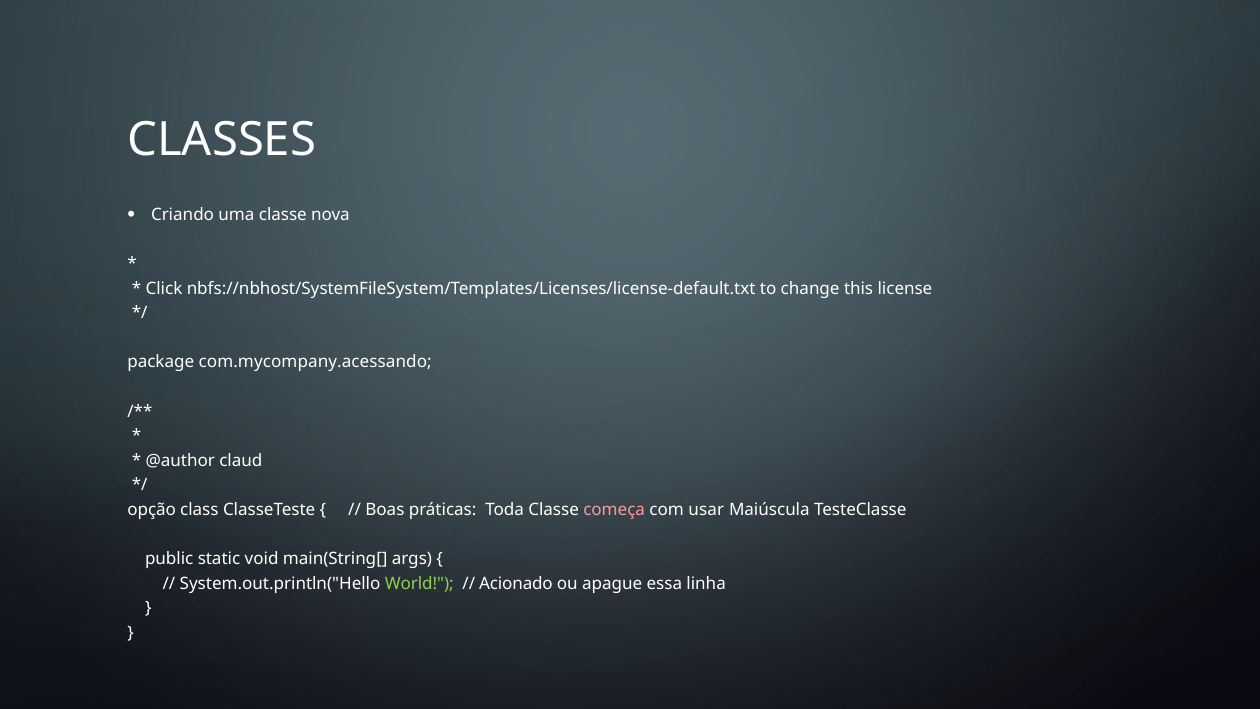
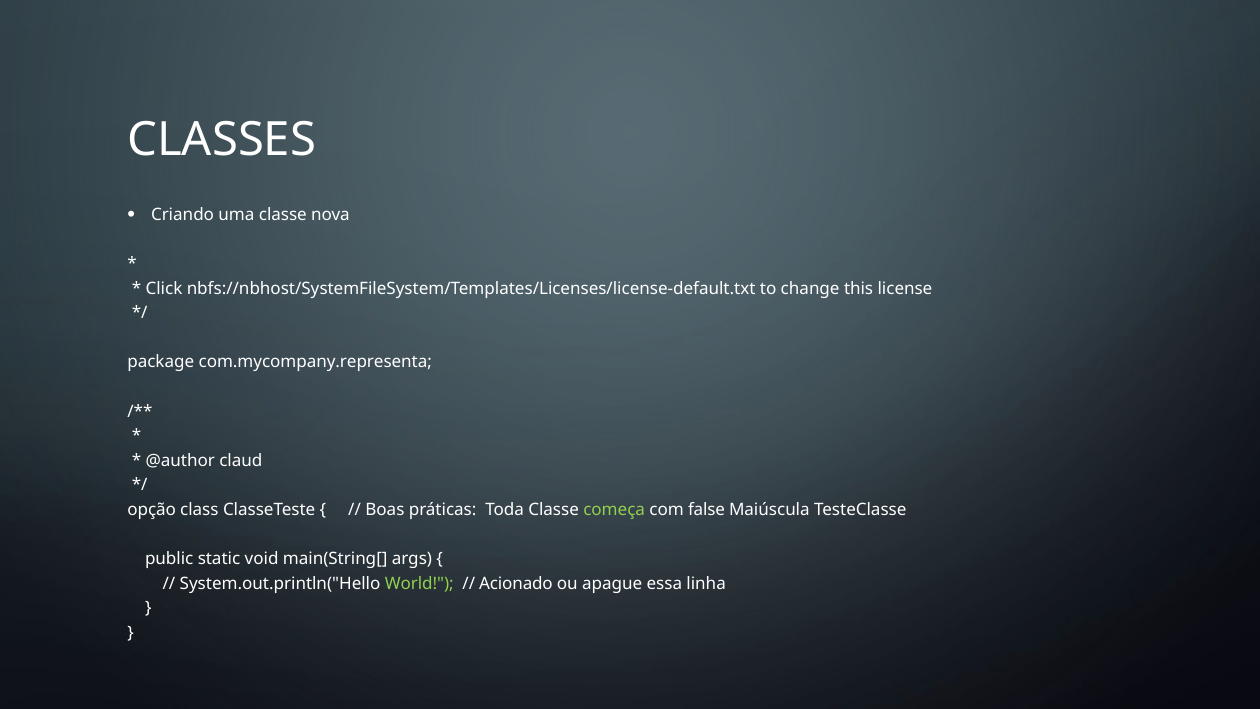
com.mycompany.acessando: com.mycompany.acessando -> com.mycompany.representa (315, 362)
começa colour: pink -> light green (614, 510)
usar: usar -> false (706, 510)
